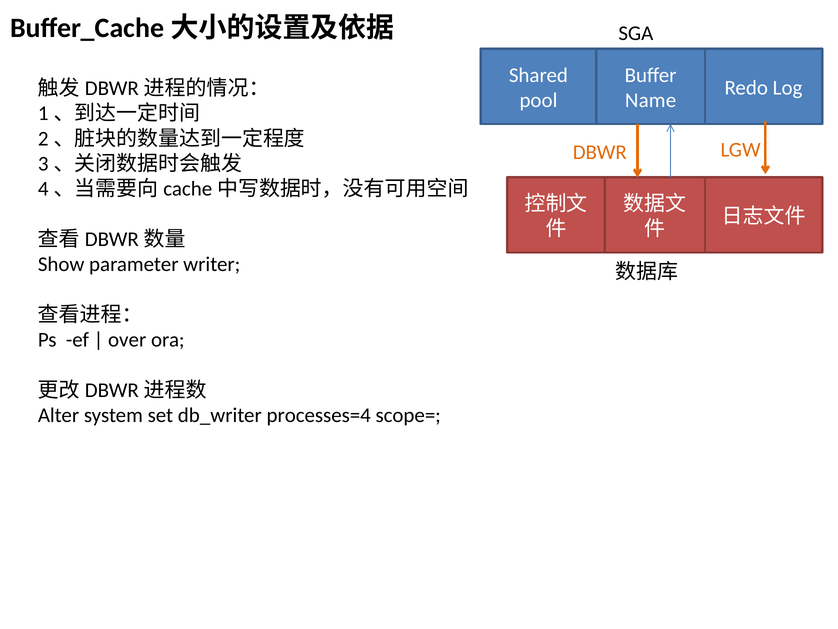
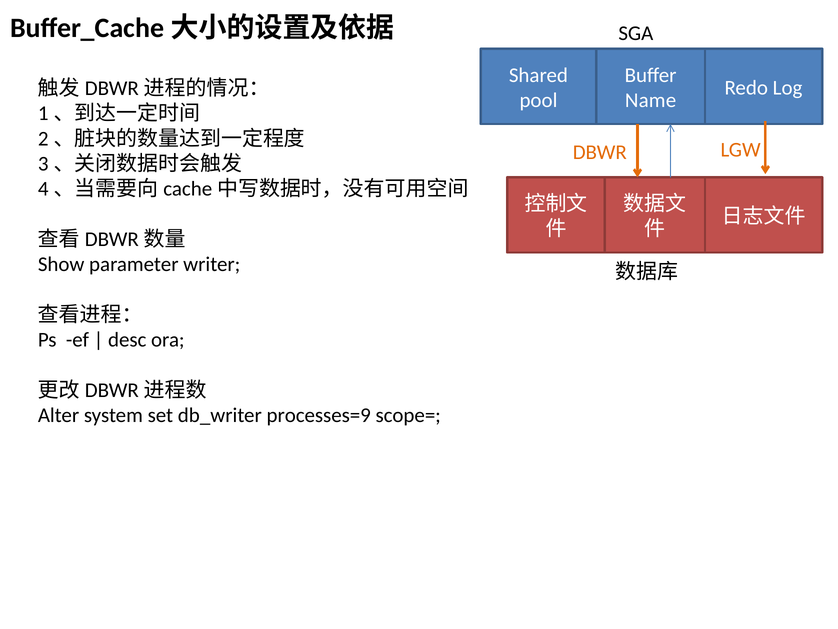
over: over -> desc (127, 340)
processes=4: processes=4 -> processes=9 (319, 415)
